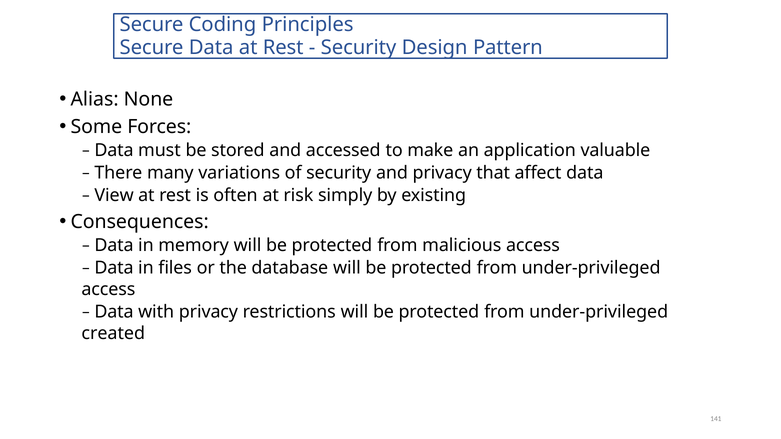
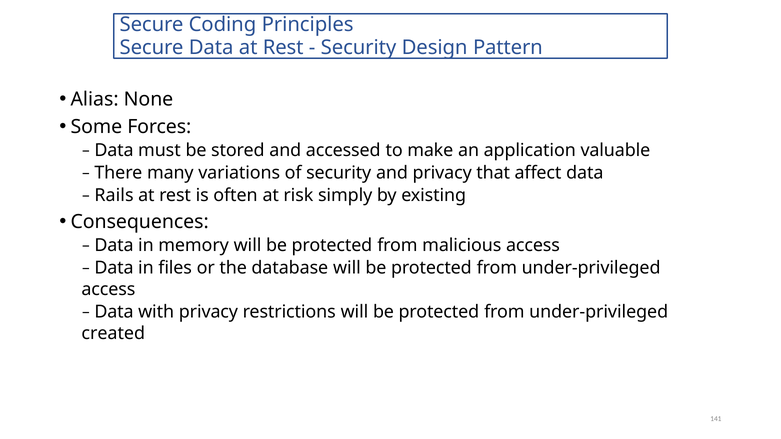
View: View -> Rails (114, 195)
